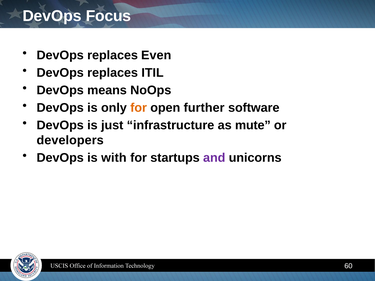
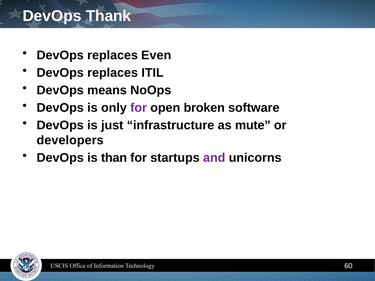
Focus: Focus -> Thank (108, 16)
for colour: orange -> purple (139, 108)
further: further -> broken (204, 108)
with: with -> than (114, 158)
